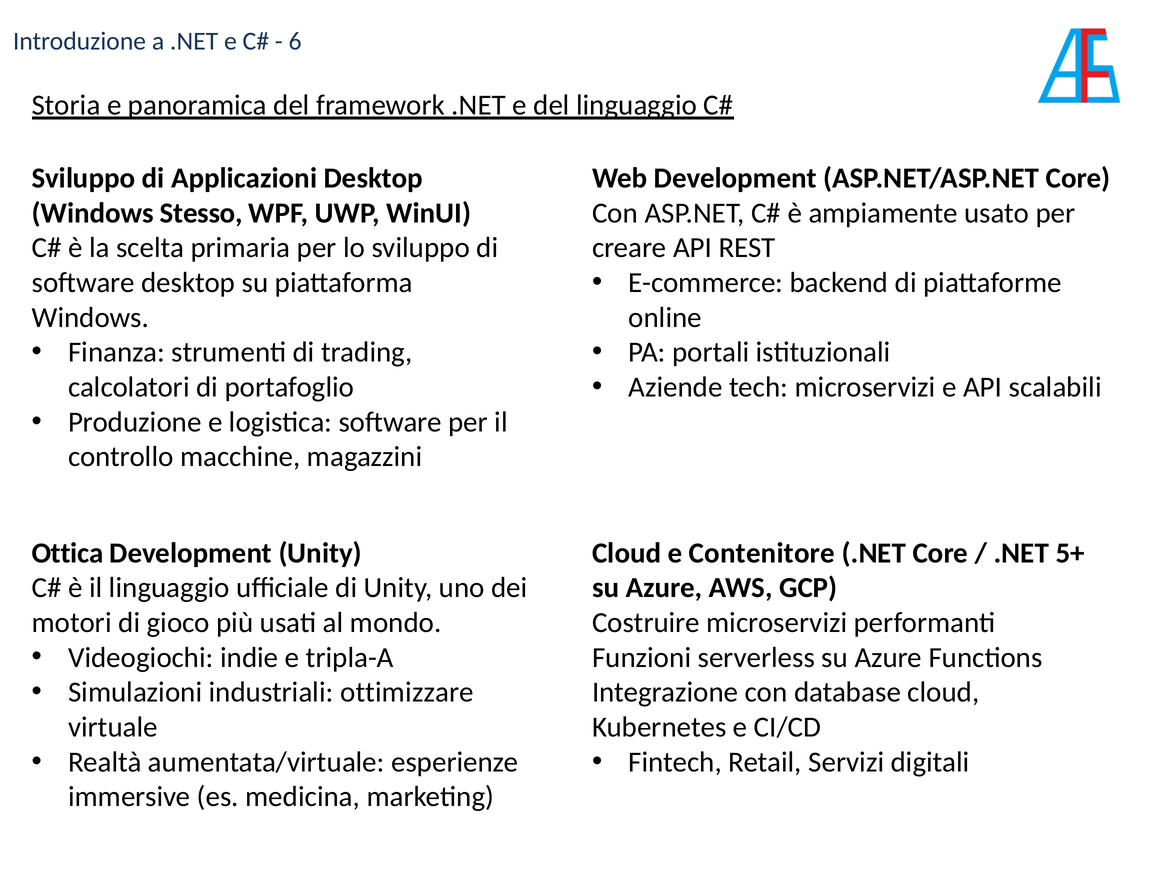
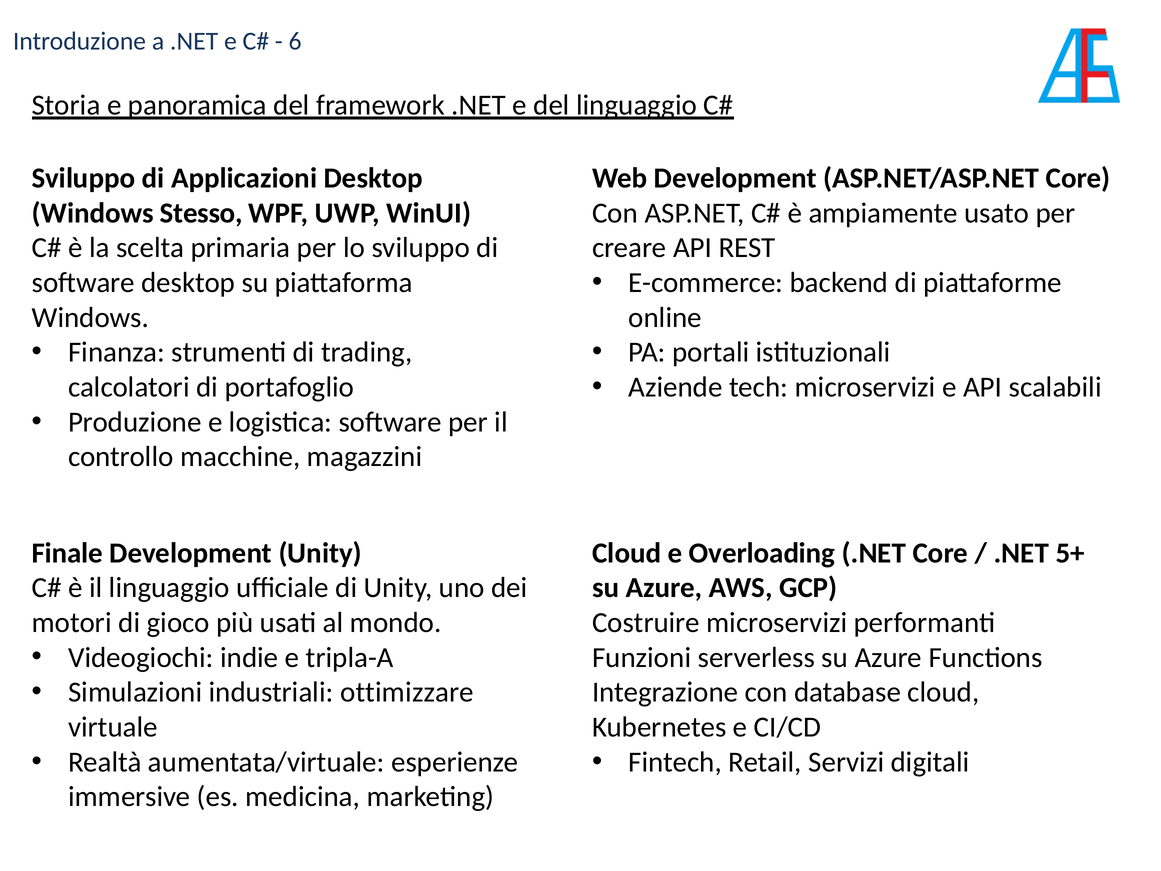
Ottica: Ottica -> Finale (67, 553)
Contenitore: Contenitore -> Overloading (762, 553)
